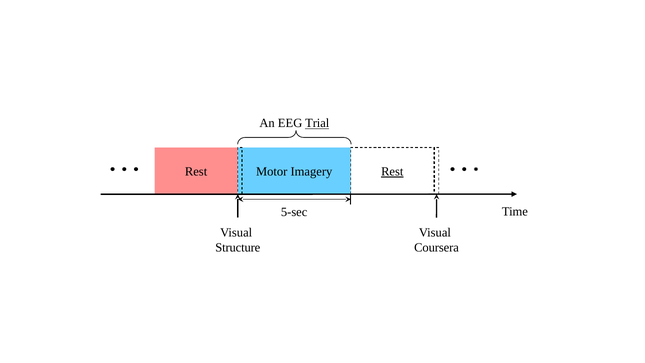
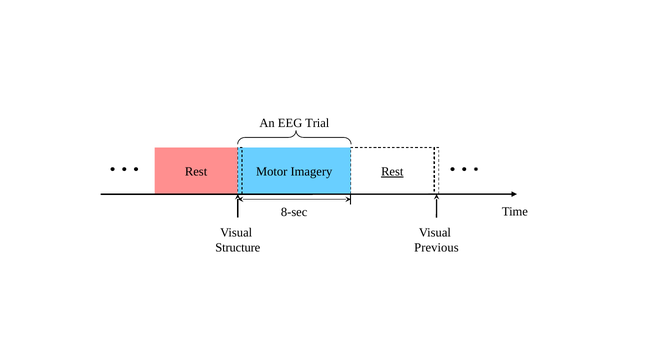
Trial underline: present -> none (317, 123)
5-sec: 5-sec -> 8-sec (294, 212)
Coursera: Coursera -> Previous (436, 247)
